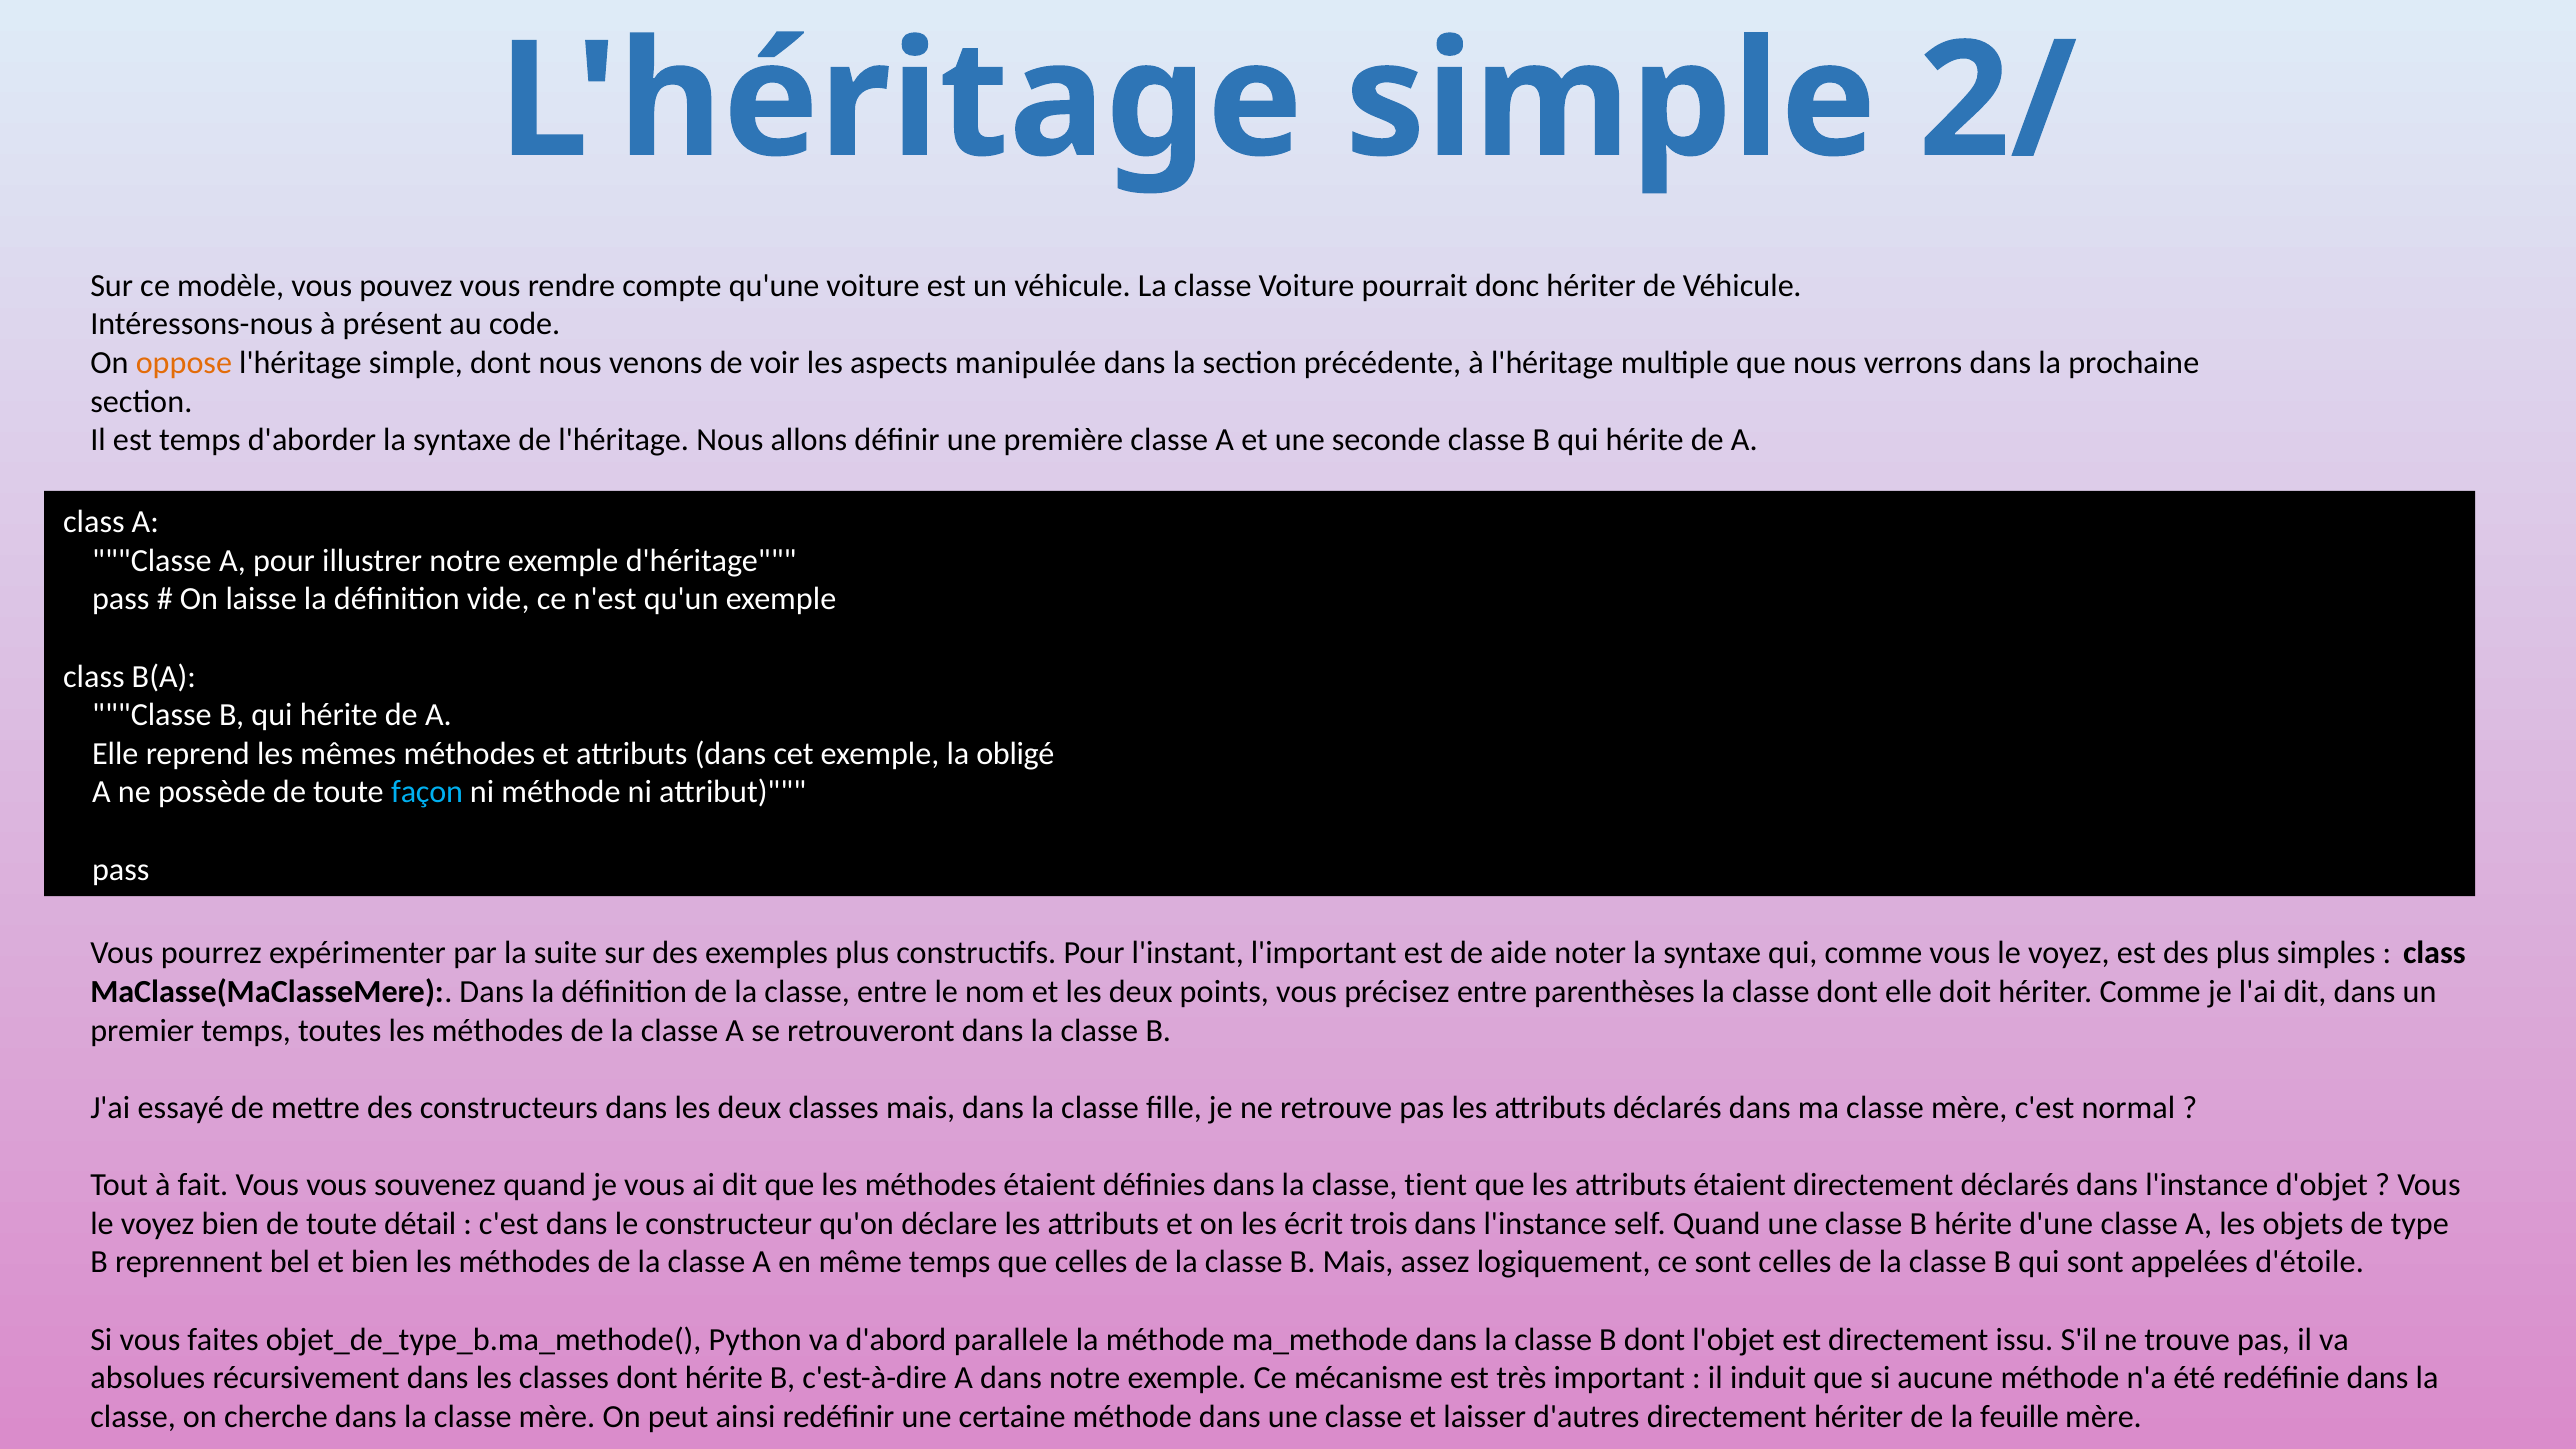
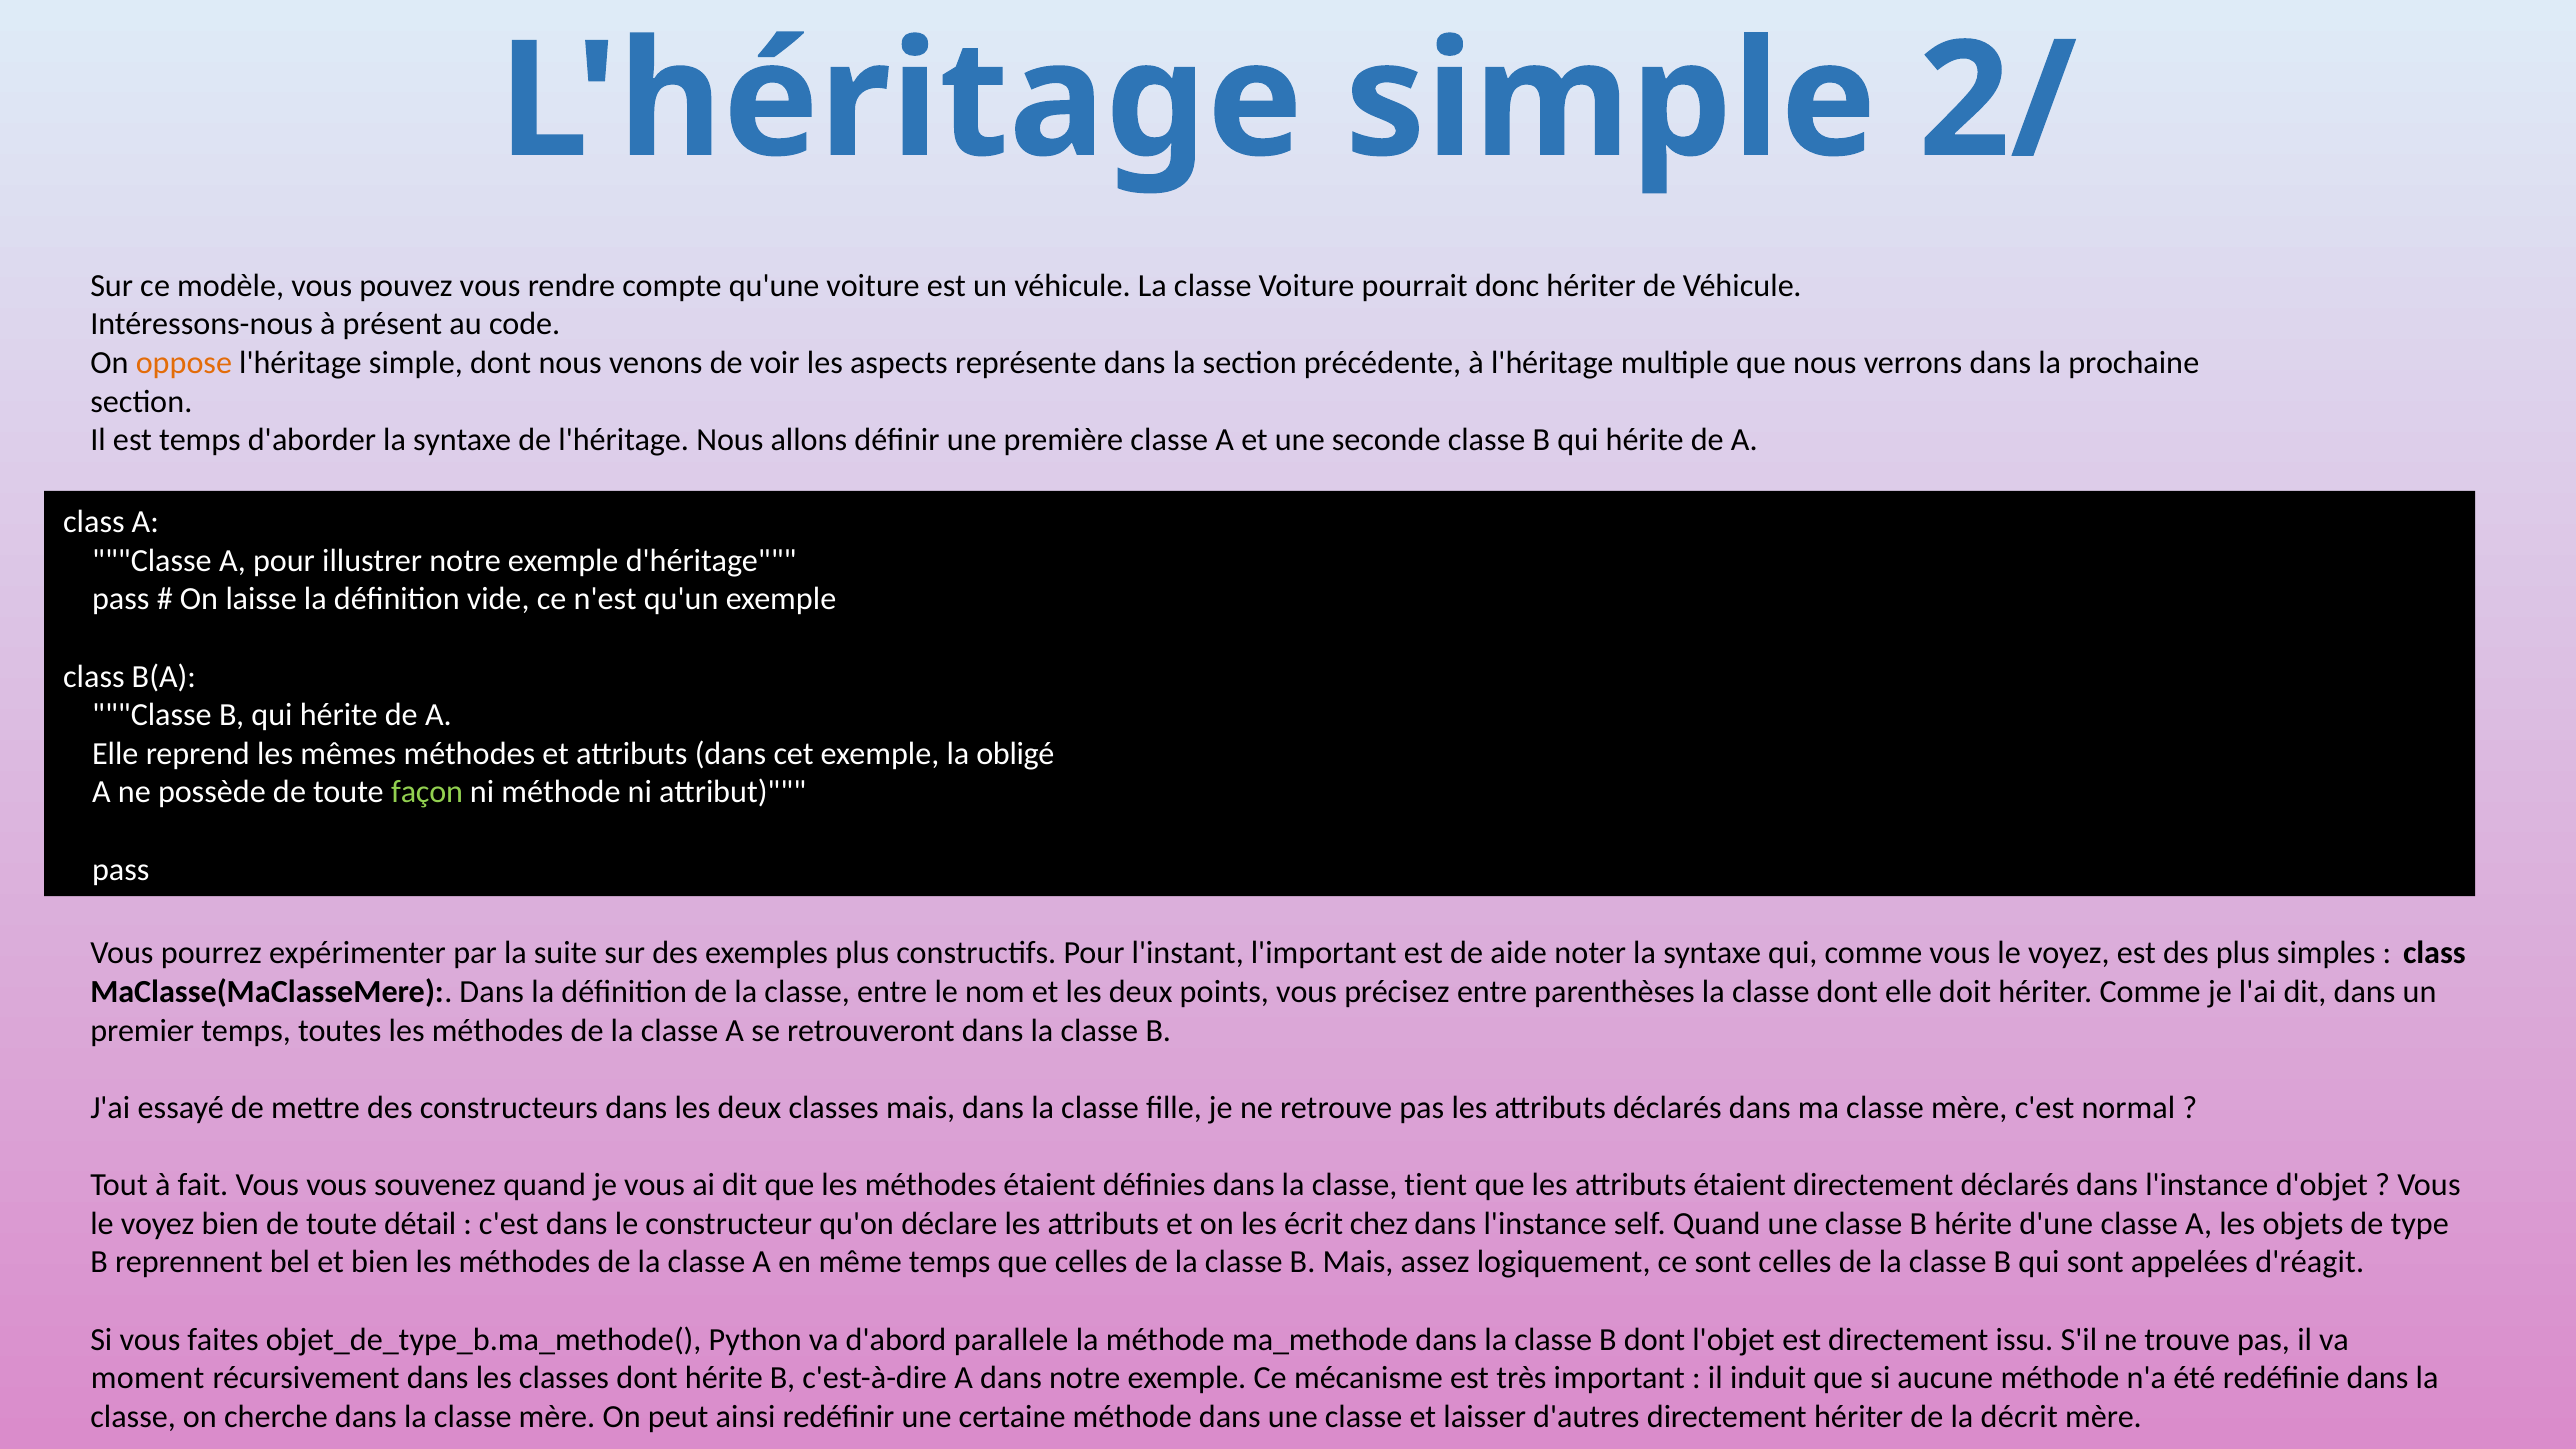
manipulée: manipulée -> représente (1026, 363)
façon colour: light blue -> light green (427, 792)
trois: trois -> chez (1379, 1224)
d'étoile: d'étoile -> d'réagit (2310, 1262)
absolues: absolues -> moment (148, 1378)
feuille: feuille -> décrit (2019, 1417)
